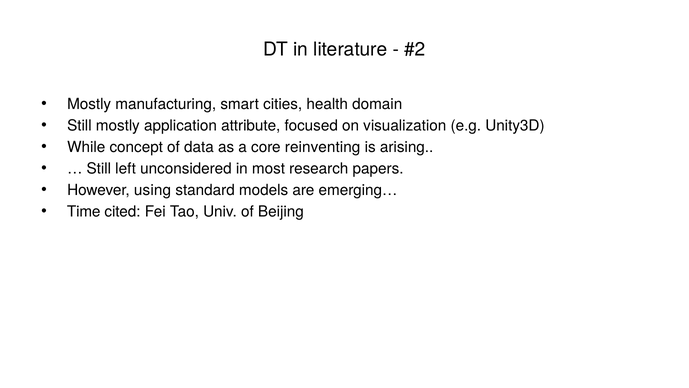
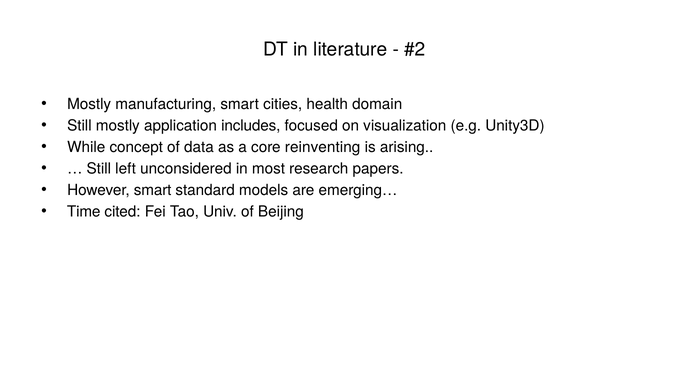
attribute: attribute -> includes (251, 126)
However using: using -> smart (153, 190)
